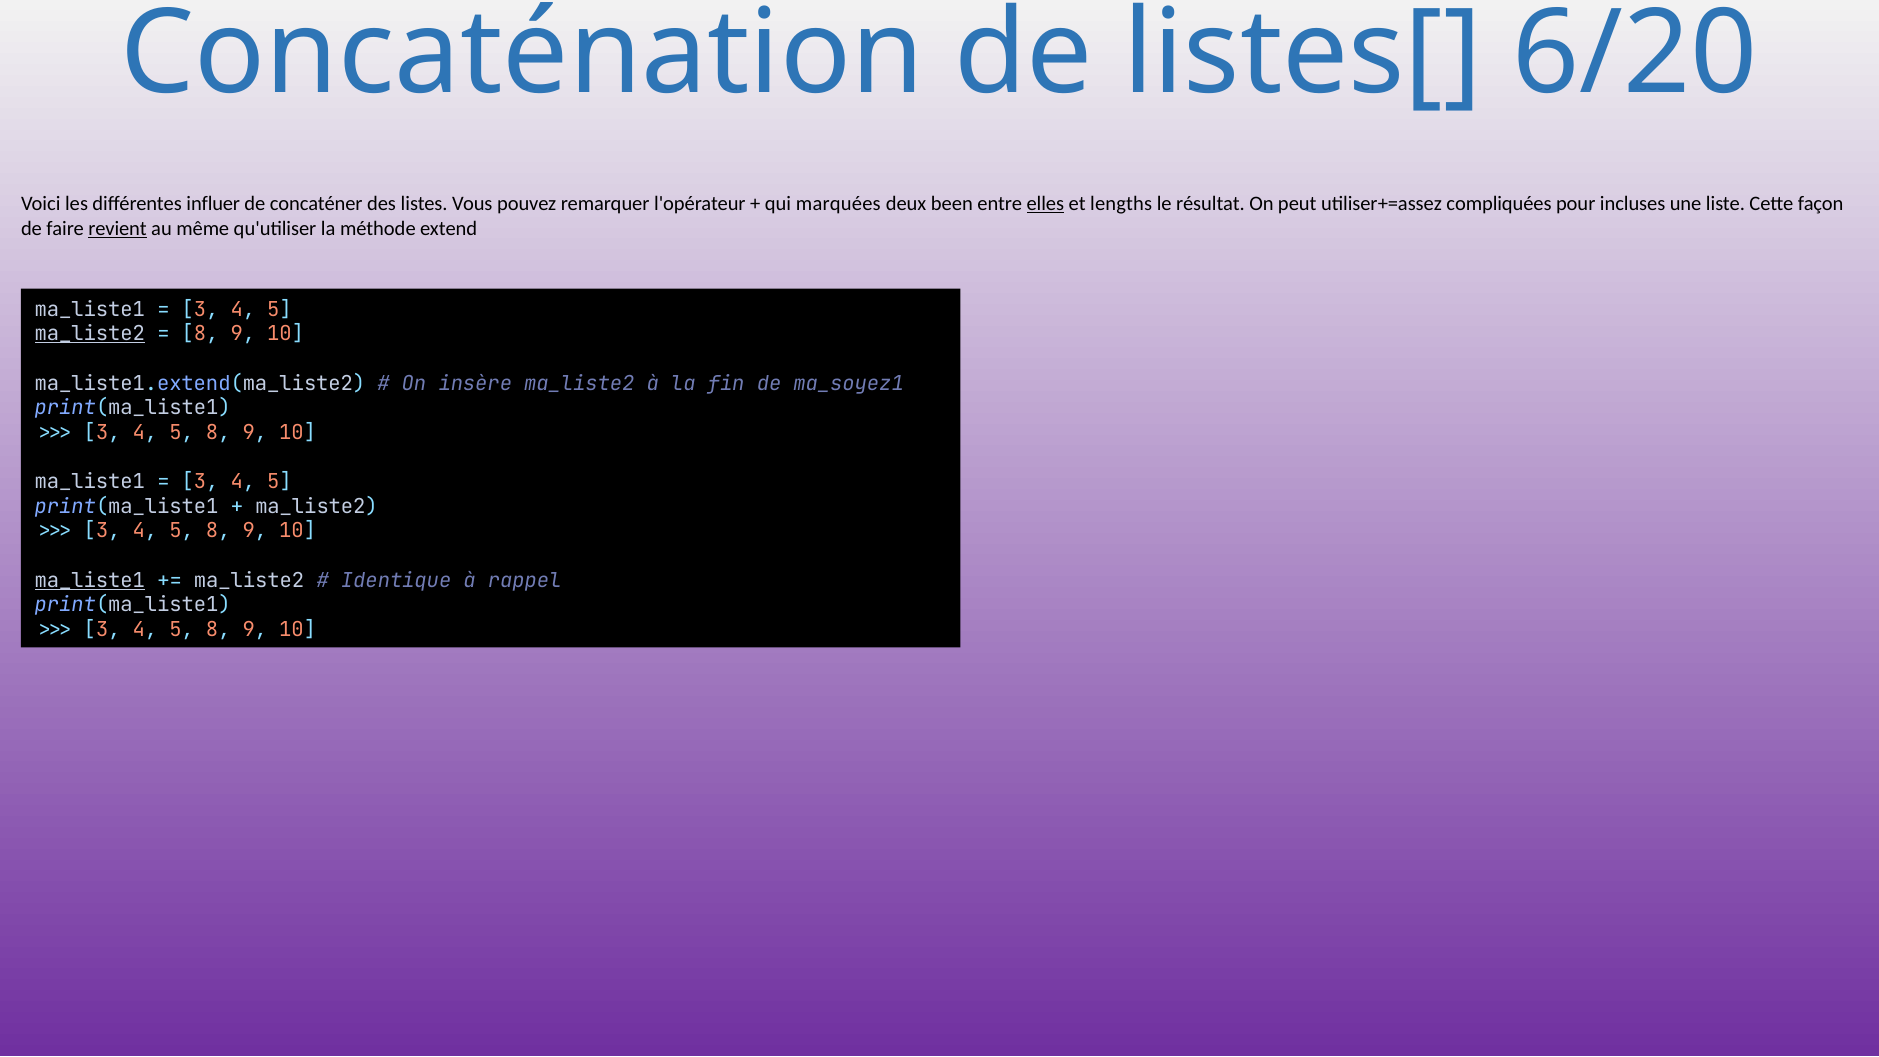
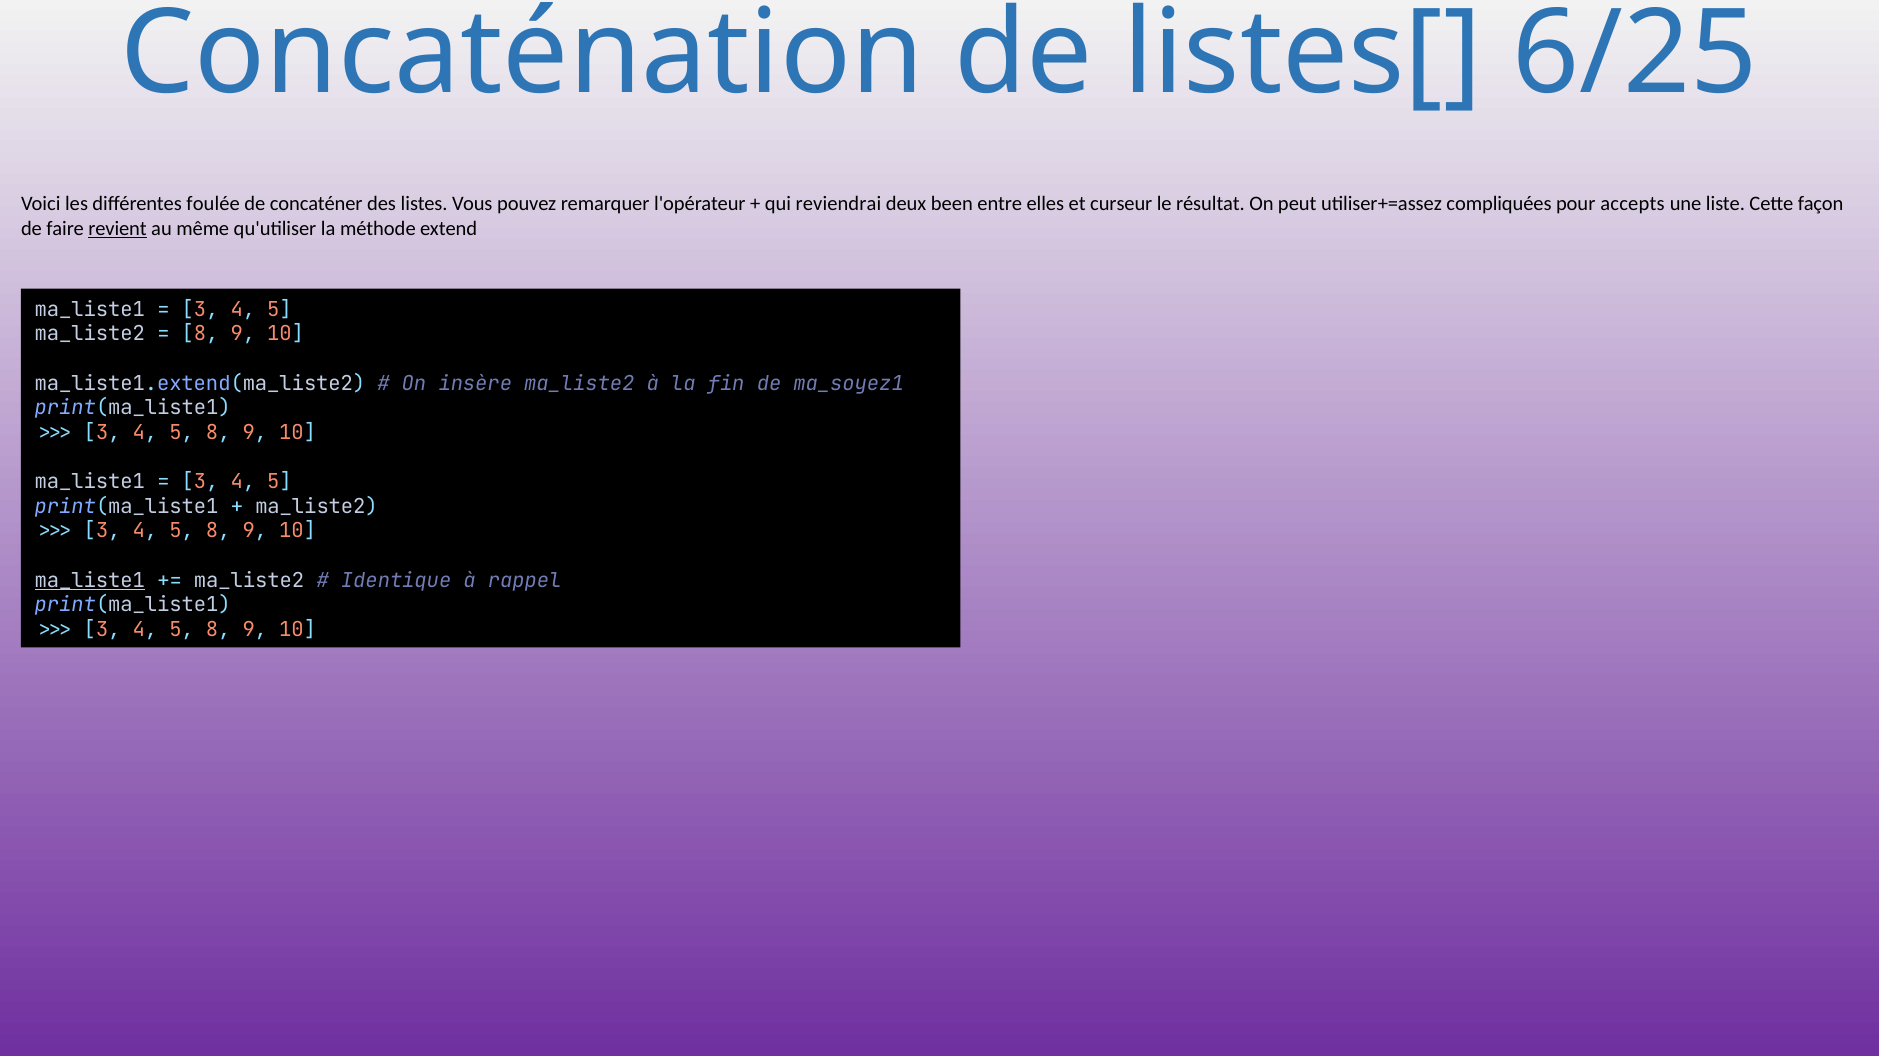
6/20: 6/20 -> 6/25 (1635, 54)
influer: influer -> foulée (213, 204)
marquées: marquées -> reviendrai (838, 204)
elles underline: present -> none (1045, 204)
lengths: lengths -> curseur (1121, 204)
incluses: incluses -> accepts (1633, 204)
ma_liste2 underline: present -> none (90, 334)
